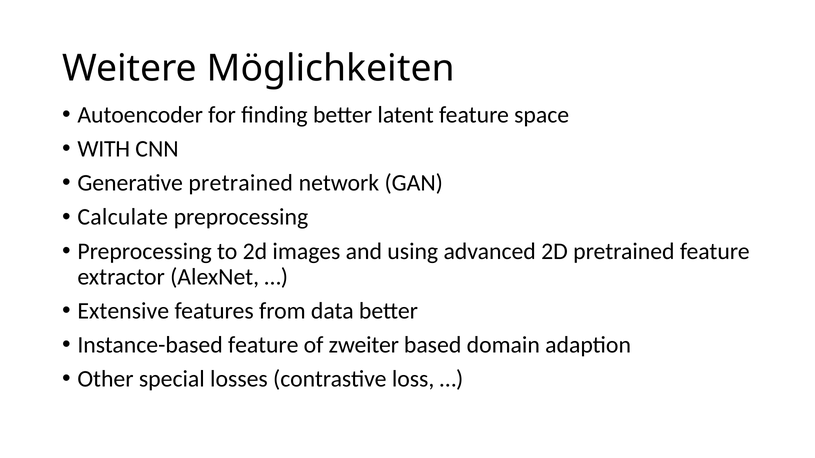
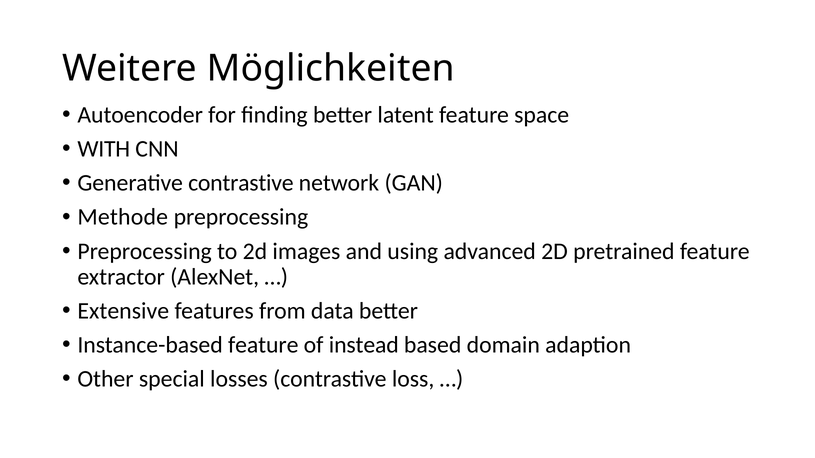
Generative pretrained: pretrained -> contrastive (241, 183)
Calculate: Calculate -> Methode (123, 217)
zweiter: zweiter -> instead (364, 345)
